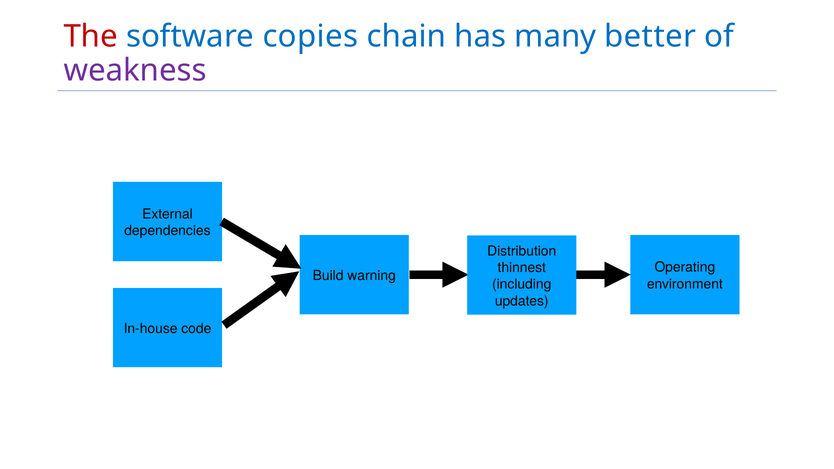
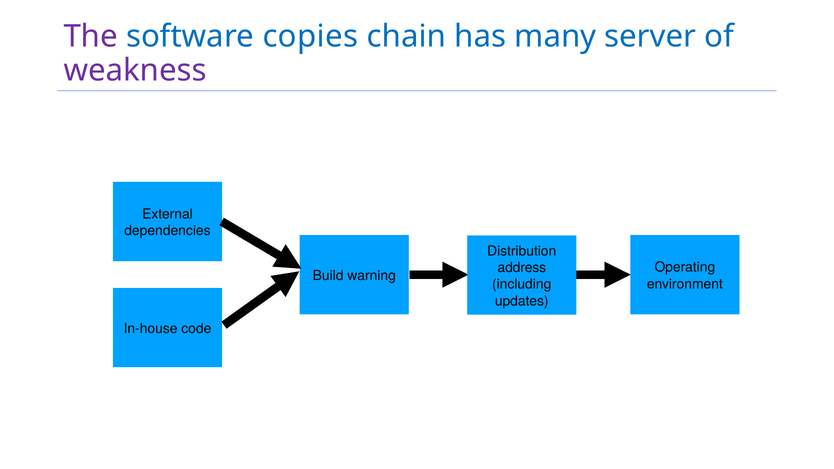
The colour: red -> purple (91, 37)
better: better -> server (650, 37)
thinnest: thinnest -> address (522, 268)
